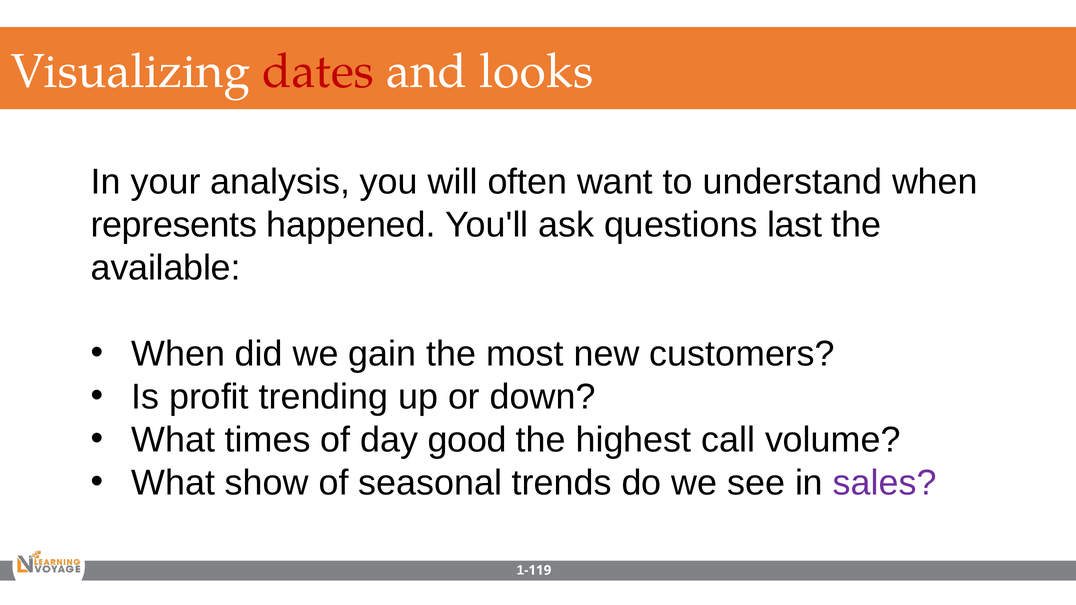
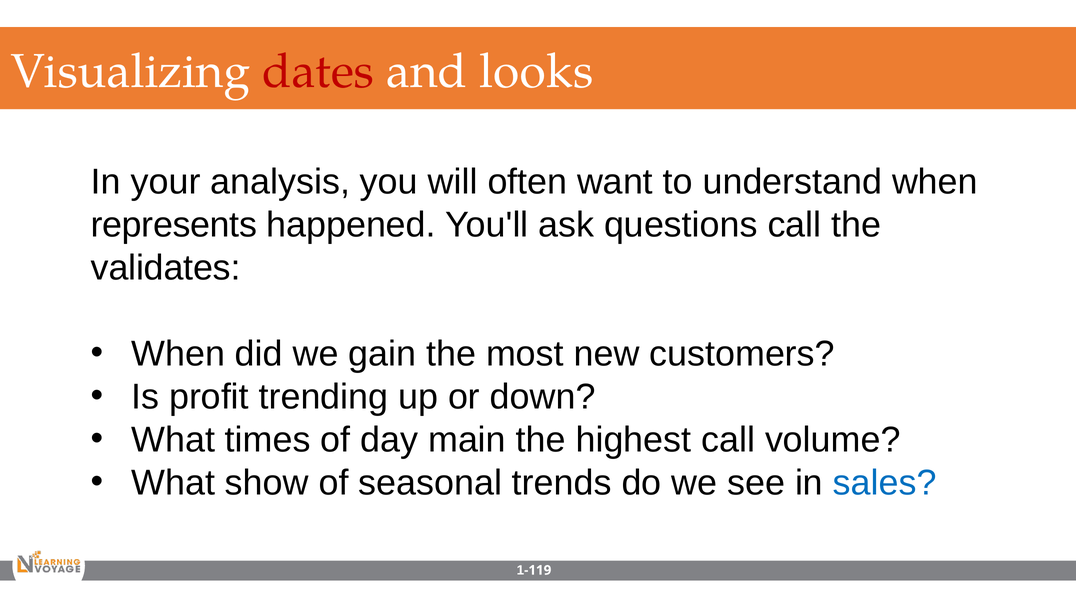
questions last: last -> call (794, 225)
available: available -> validates (166, 268)
good: good -> main (467, 440)
sales colour: purple -> blue (885, 483)
